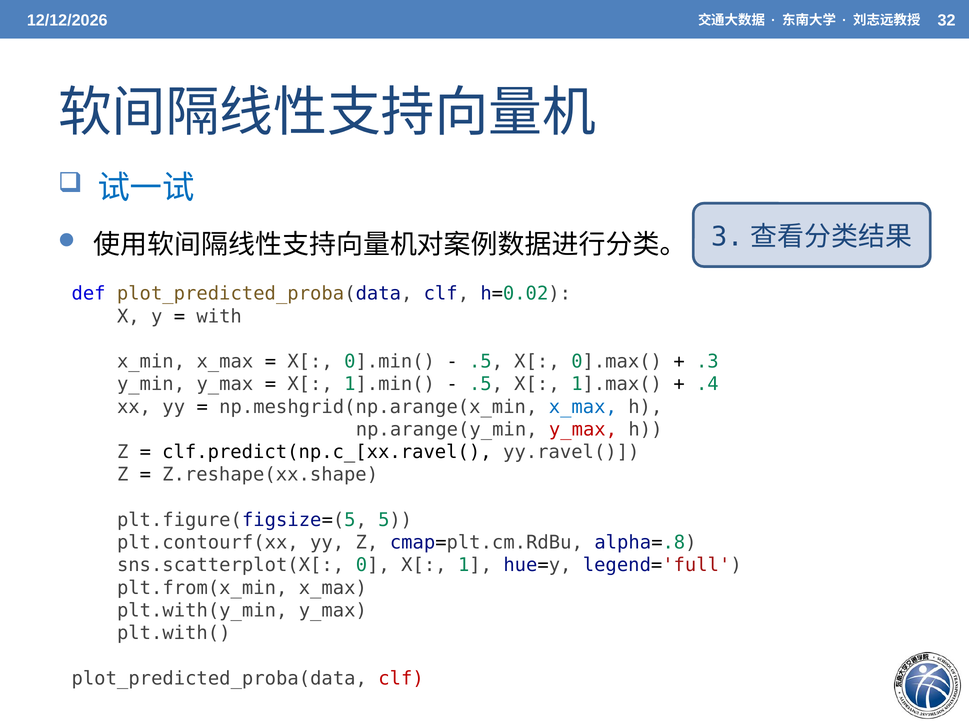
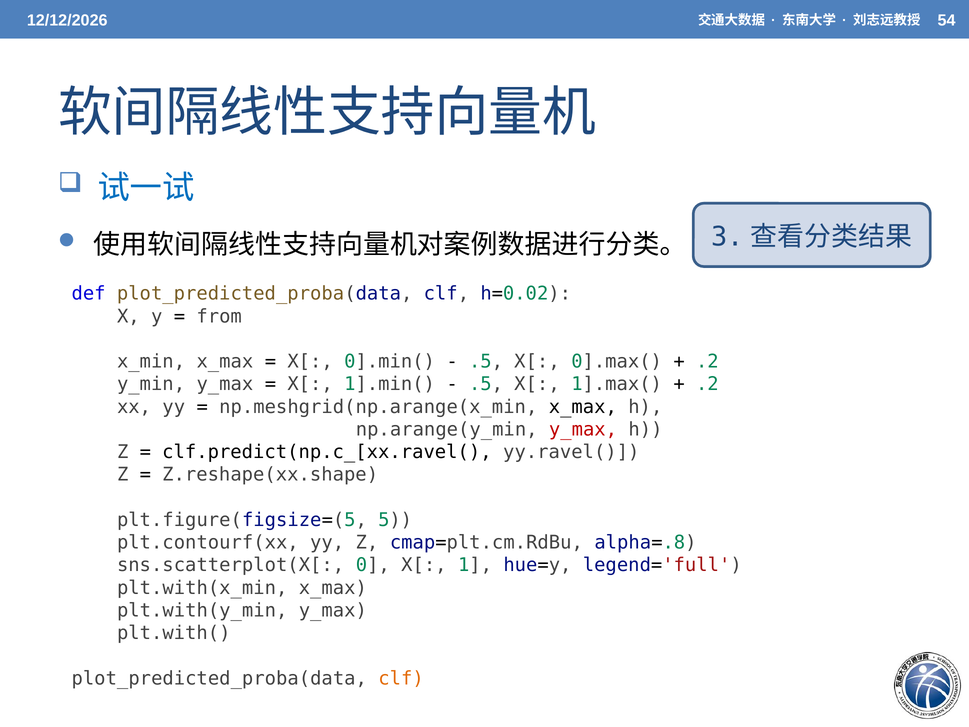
32: 32 -> 54 (947, 21)
with: with -> from (219, 316)
.3: .3 -> .2 (707, 361)
.4: .4 -> .2 (707, 384)
x_max colour: blue -> black (583, 407)
plt.from(x_min: plt.from(x_min -> plt.with(x_min (202, 588)
clf colour: red -> orange (401, 678)
